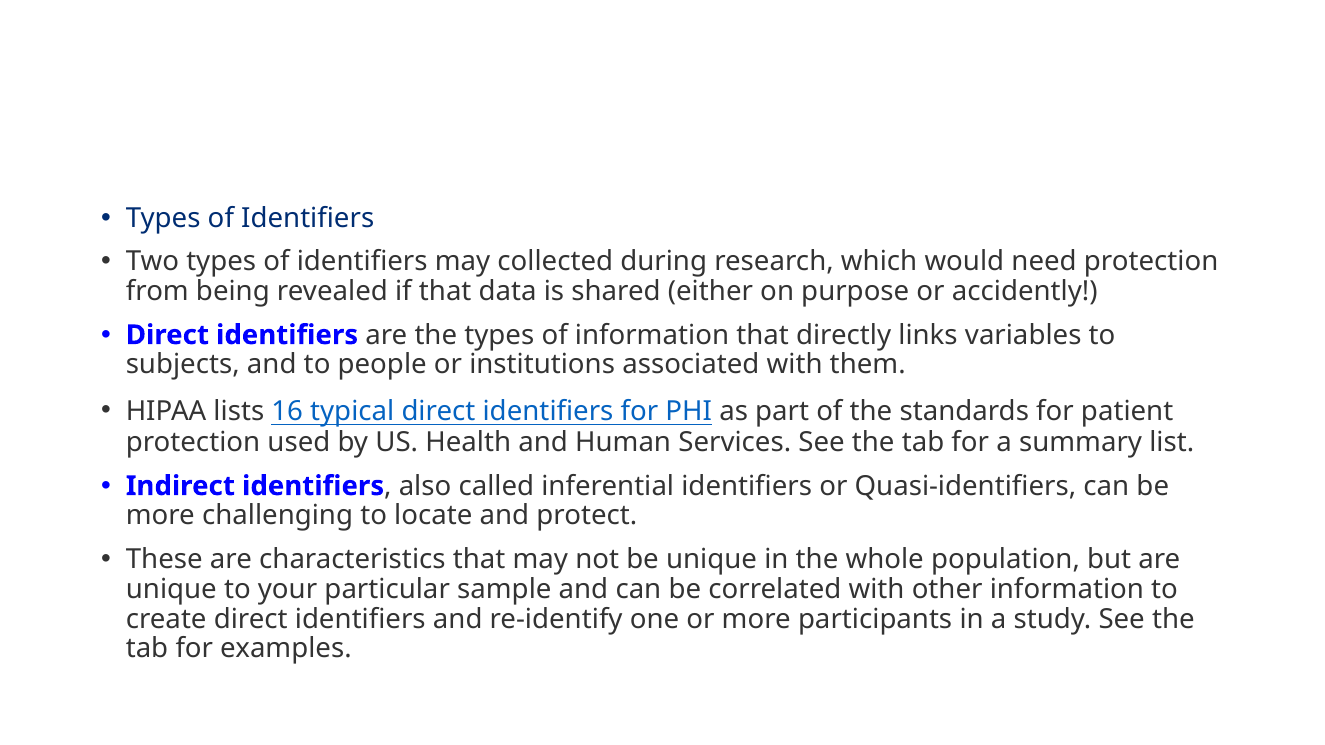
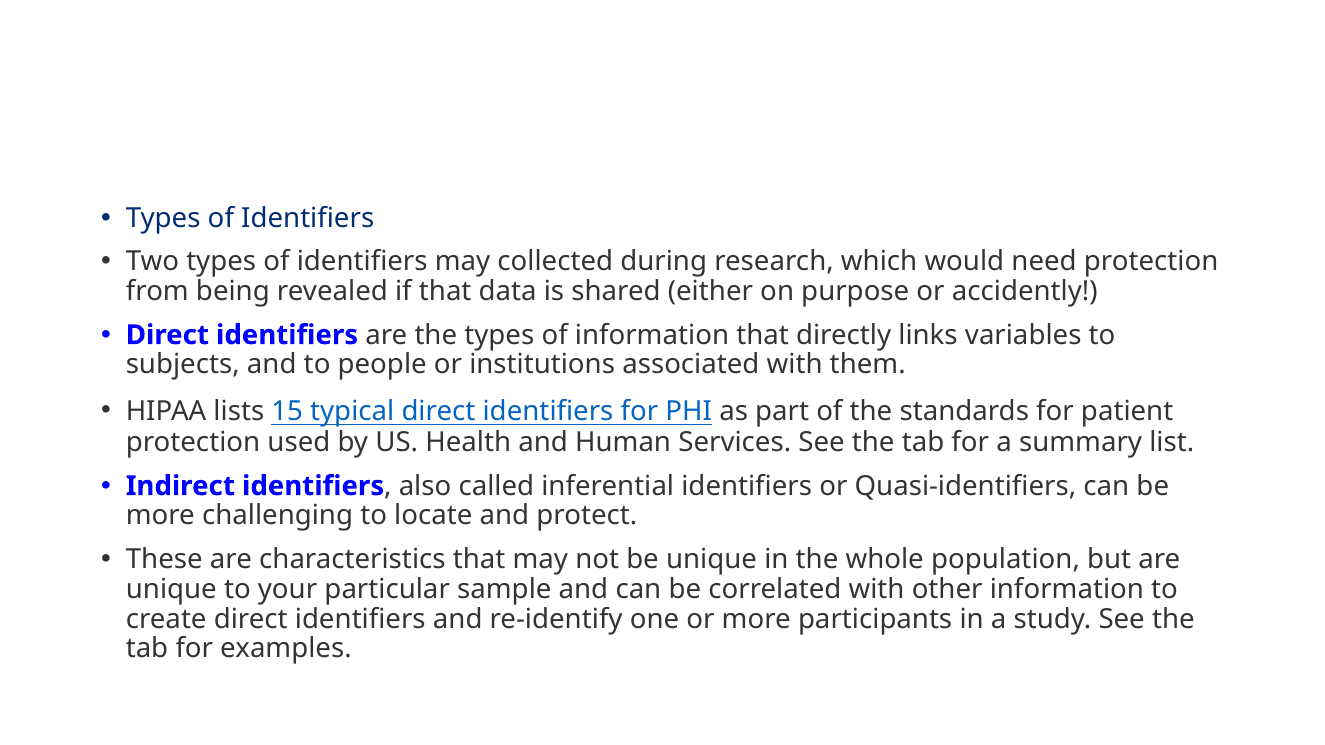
16: 16 -> 15 (287, 412)
